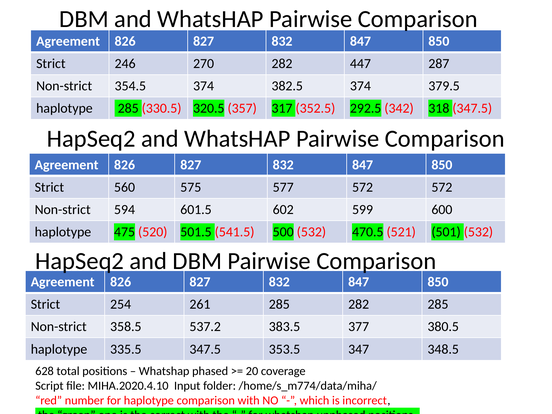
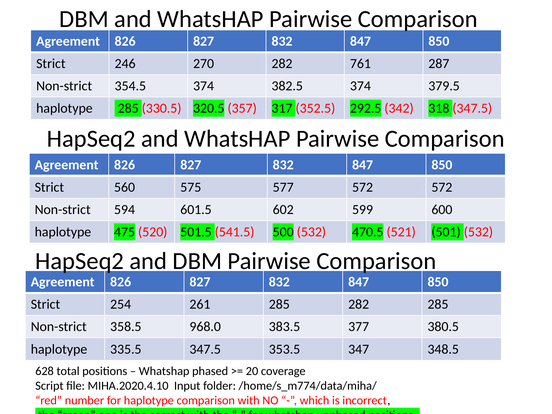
447: 447 -> 761 (360, 64)
537.2: 537.2 -> 968.0 (205, 327)
